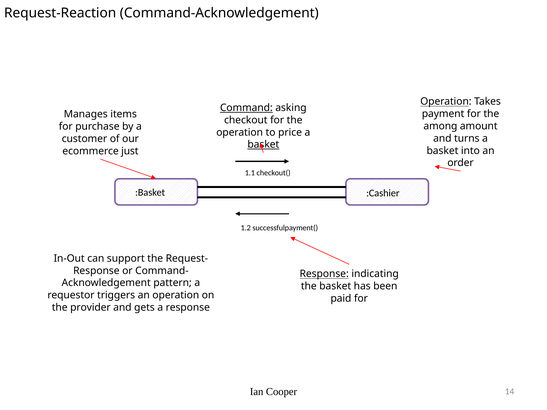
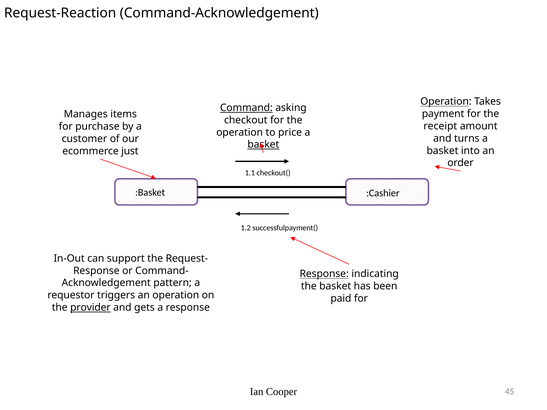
among: among -> receipt (440, 126)
provider underline: none -> present (90, 308)
14: 14 -> 45 (510, 392)
